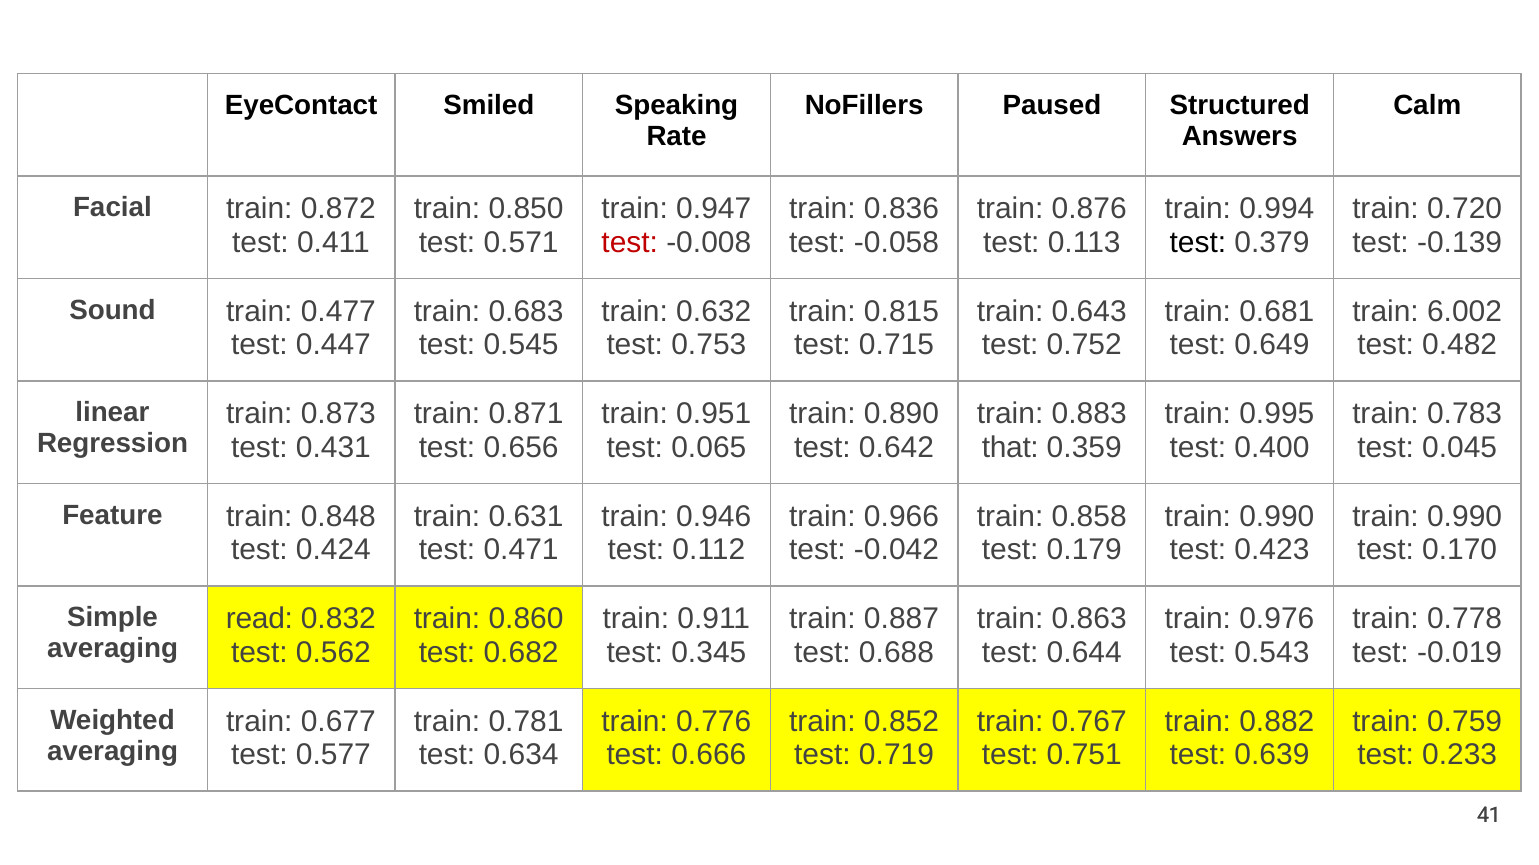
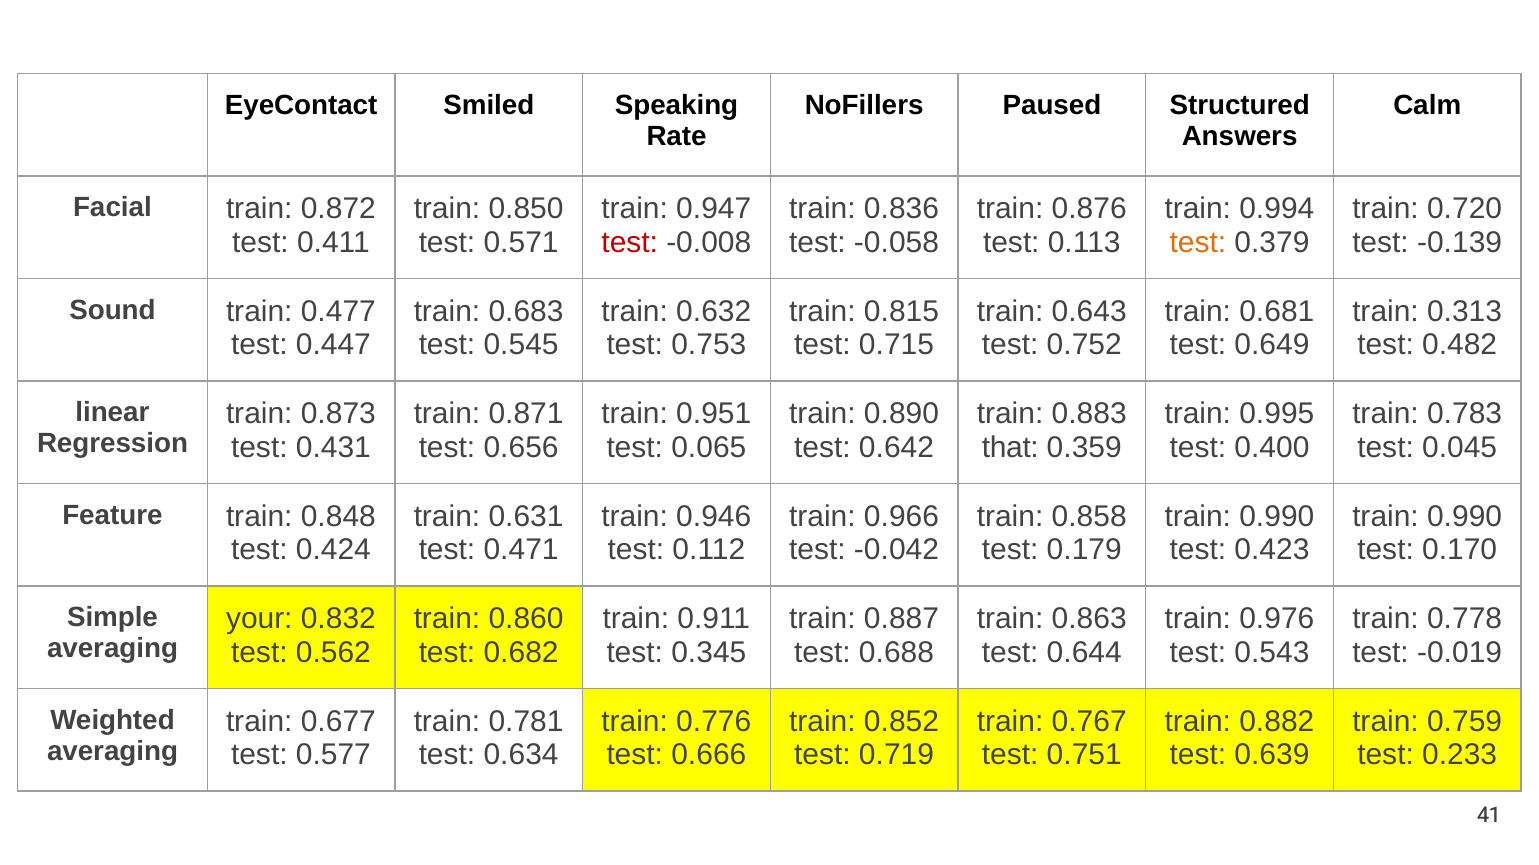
test colour: black -> orange (1198, 243)
6.002: 6.002 -> 0.313 (1465, 312)
read: read -> your (259, 619)
